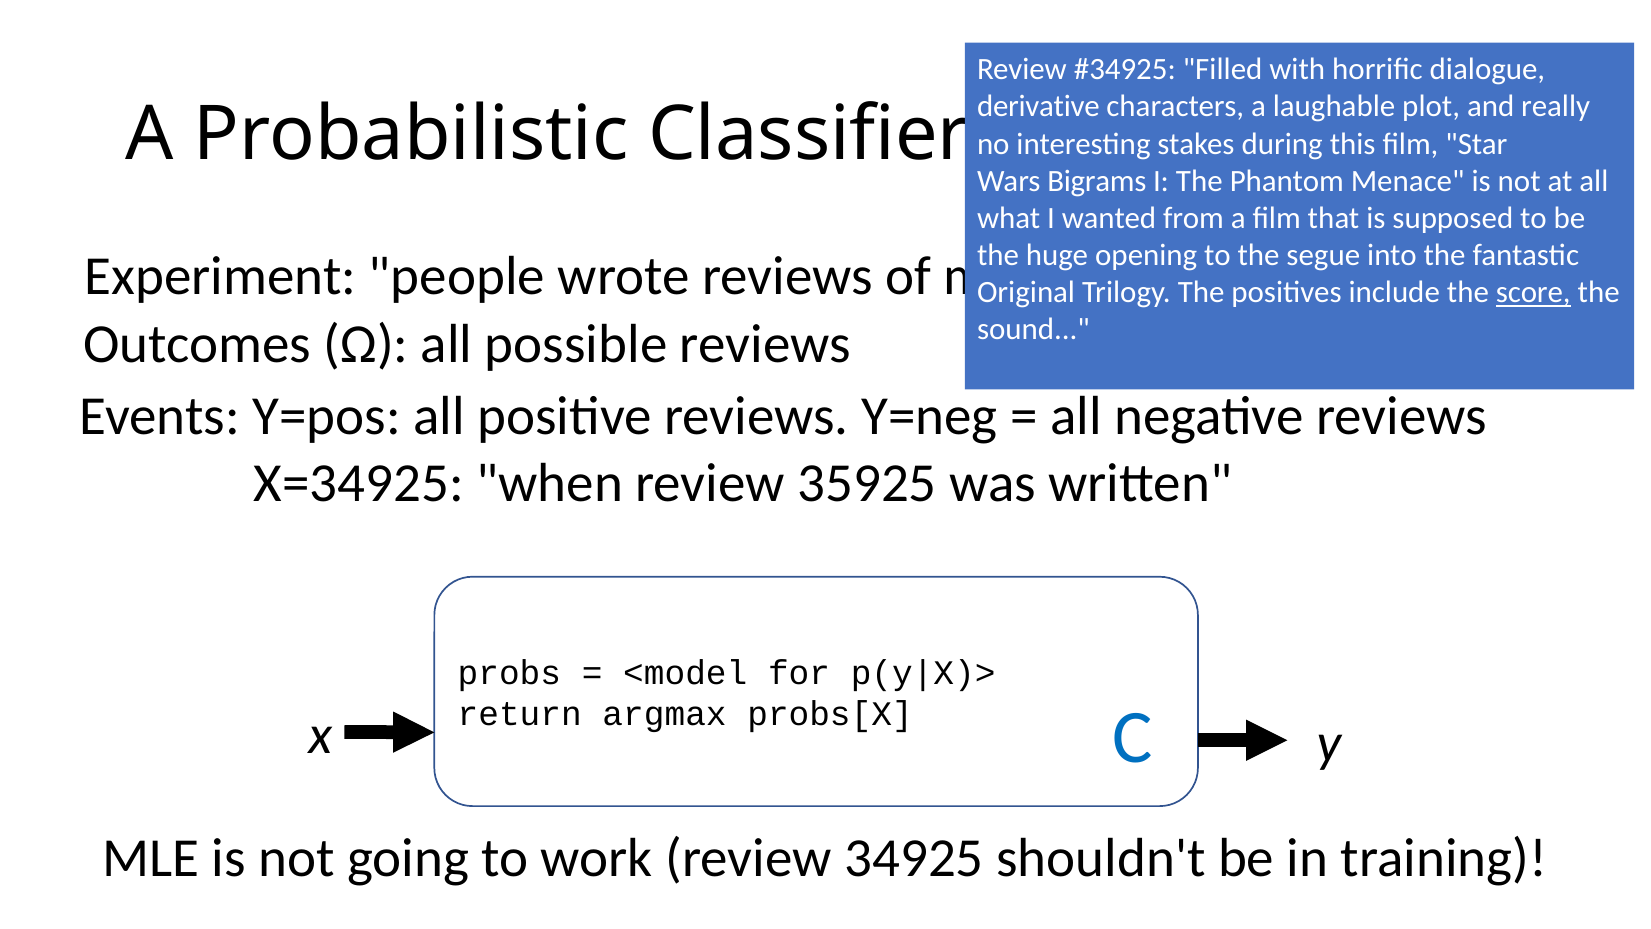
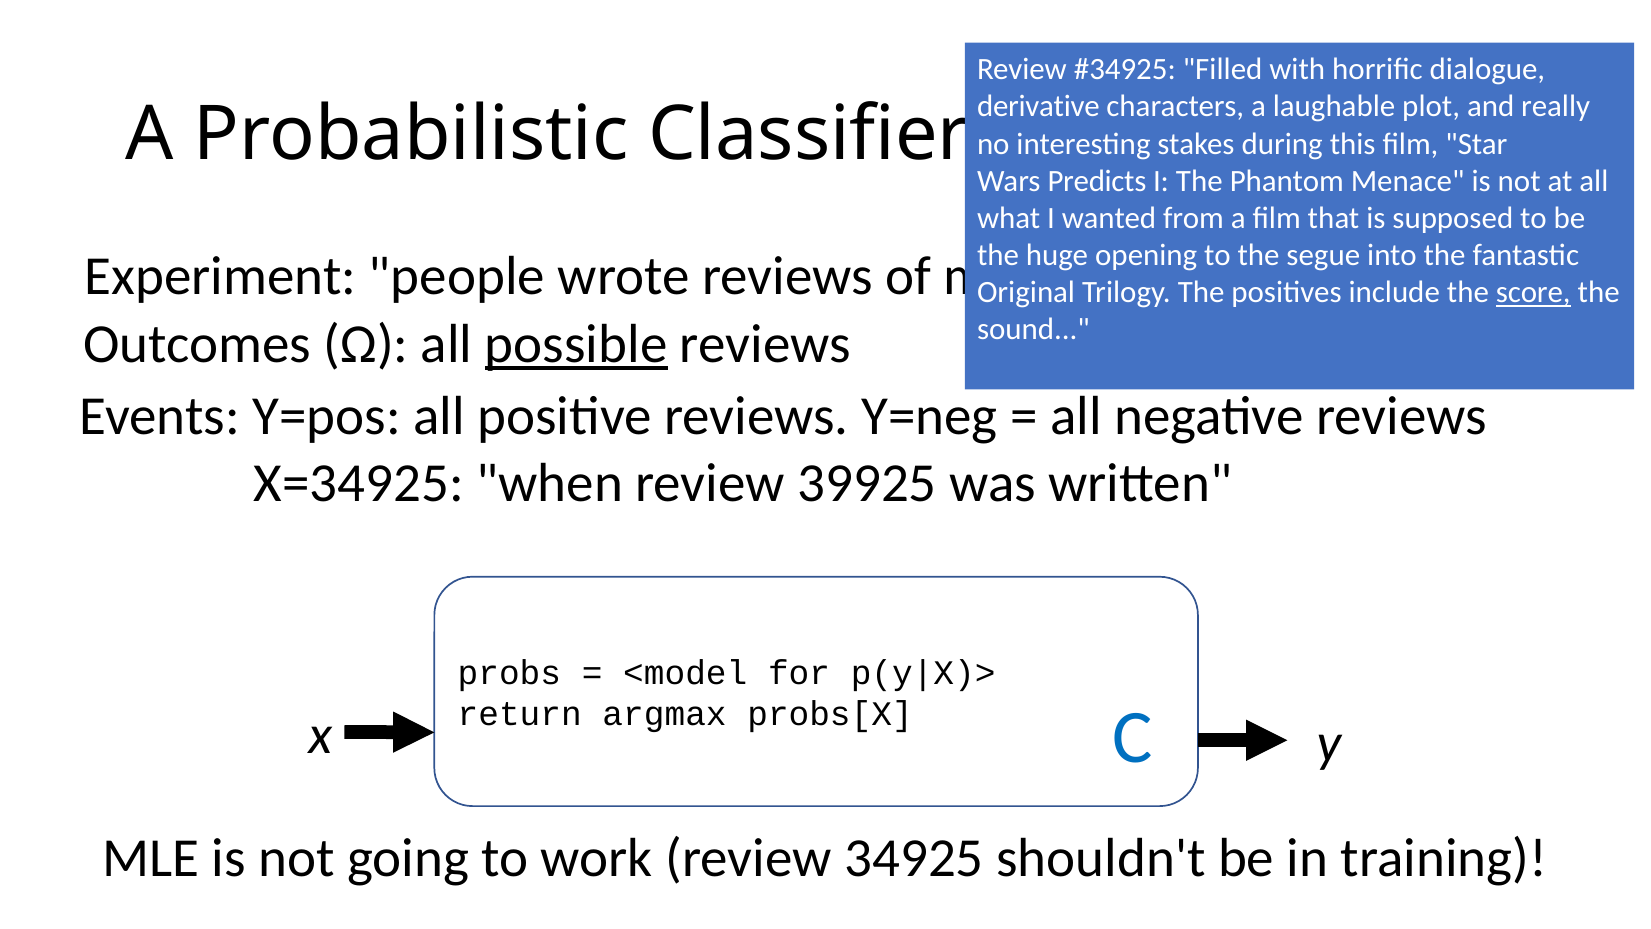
Bigrams: Bigrams -> Predicts (1097, 181)
possible underline: none -> present (576, 344)
35925: 35925 -> 39925 (867, 483)
